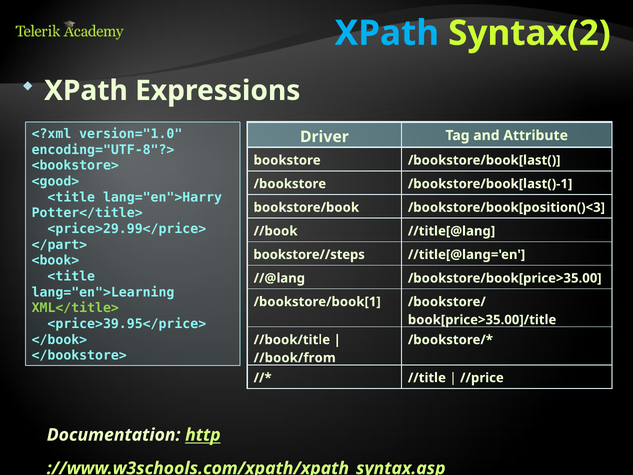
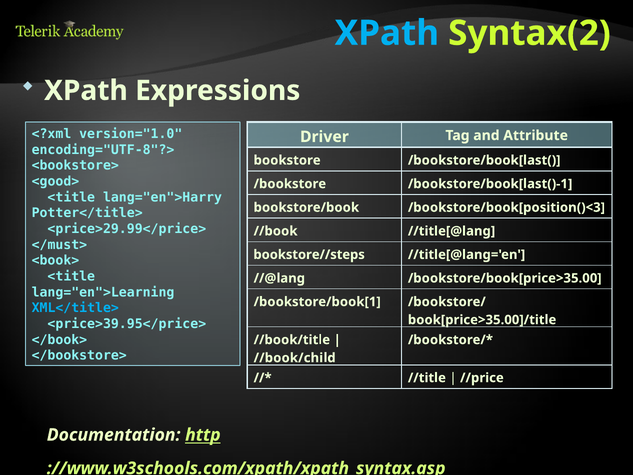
</part>: </part> -> </must> (59, 245)
XML</title> colour: light green -> light blue (75, 308)
//book/from: //book/from -> //book/child (295, 358)
